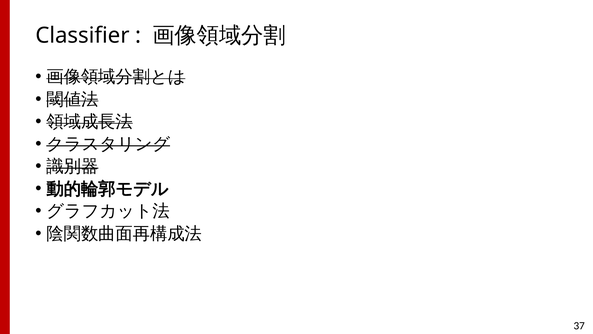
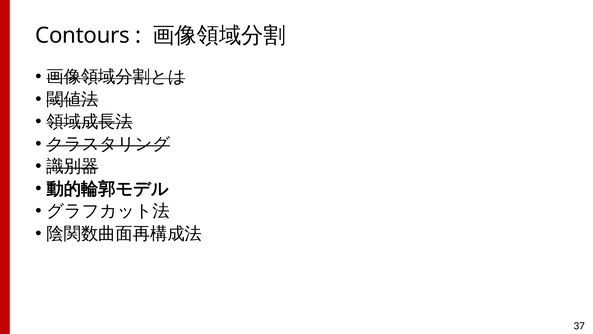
Classifier: Classifier -> Contours (83, 35)
